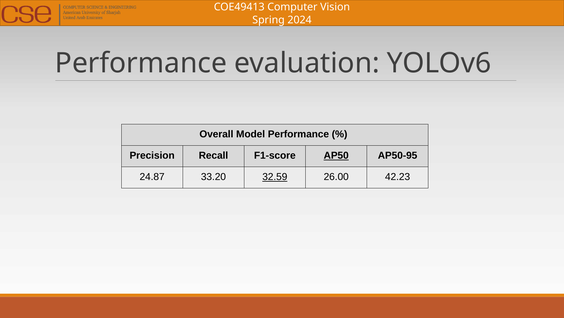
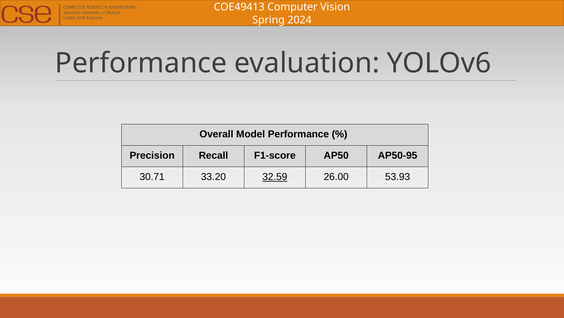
AP50 underline: present -> none (336, 155)
24.87: 24.87 -> 30.71 (152, 177)
42.23: 42.23 -> 53.93 (398, 177)
